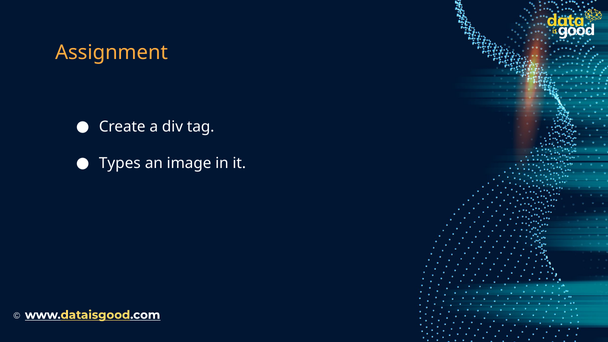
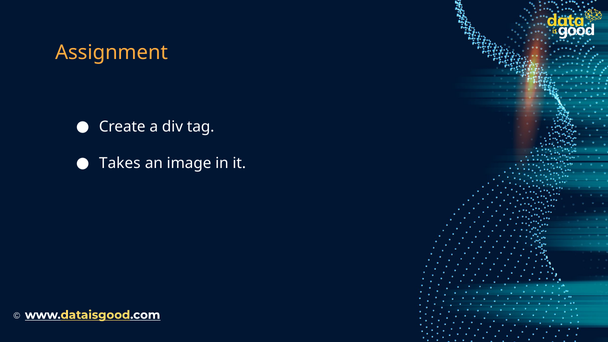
Types: Types -> Takes (120, 163)
